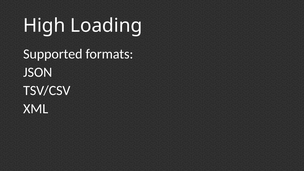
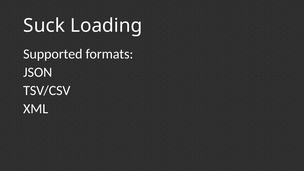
High: High -> Suck (44, 26)
